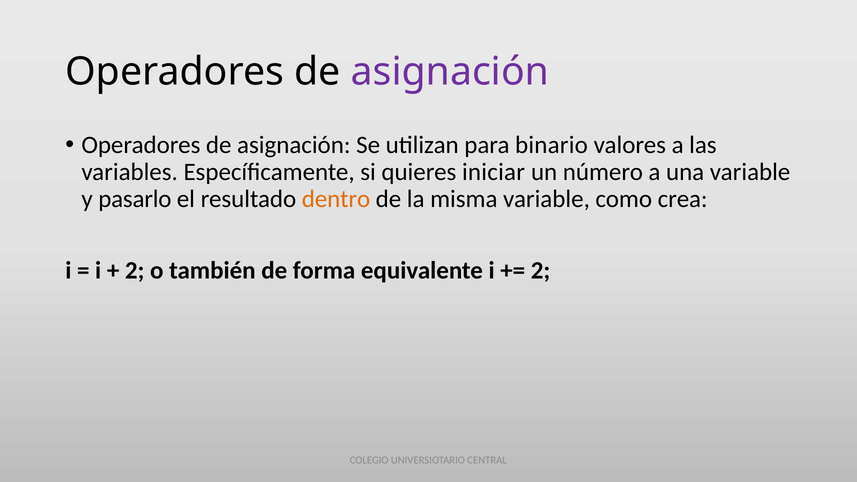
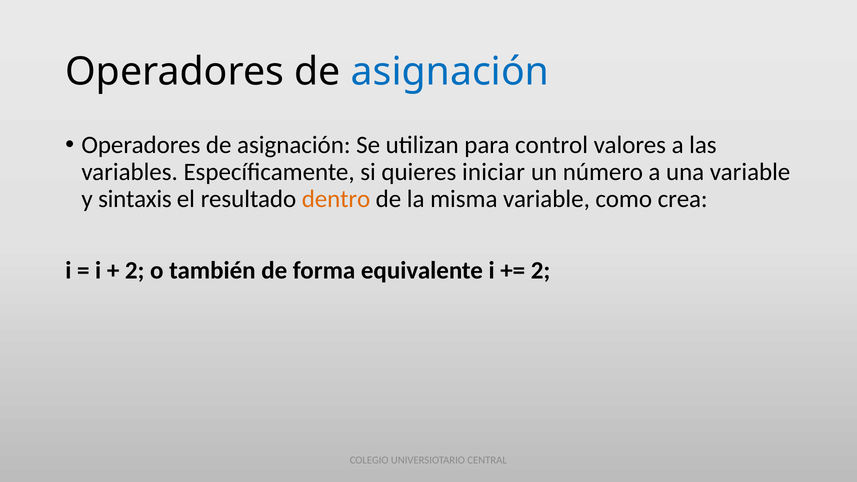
asignación colour: purple -> blue (450, 72)
binario: binario -> control (552, 145)
pasarlo: pasarlo -> sintaxis (135, 199)
